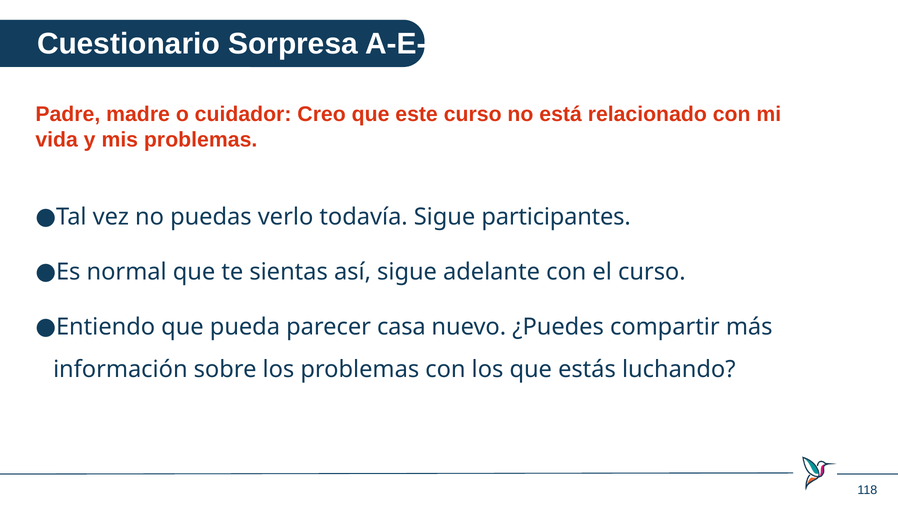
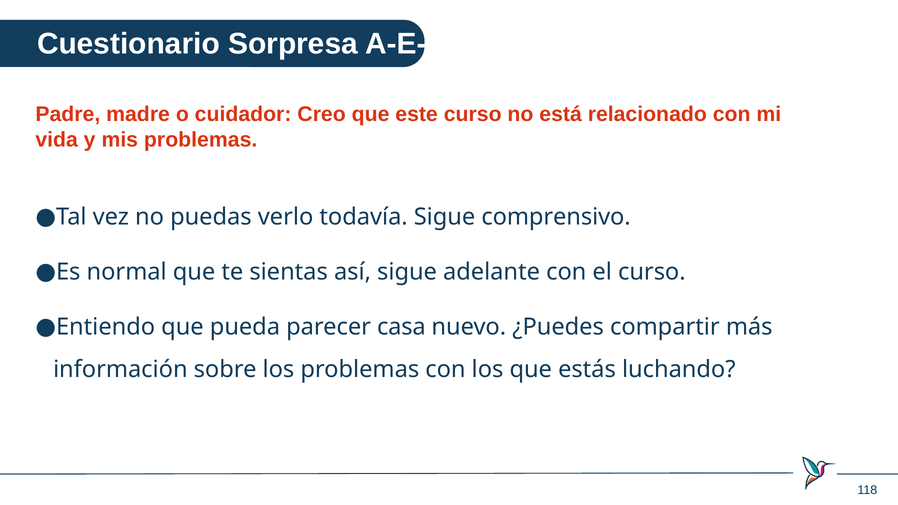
participantes: participantes -> comprensivo (556, 217)
